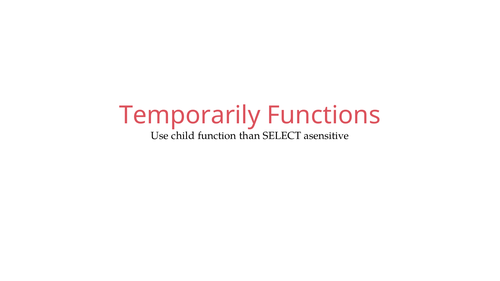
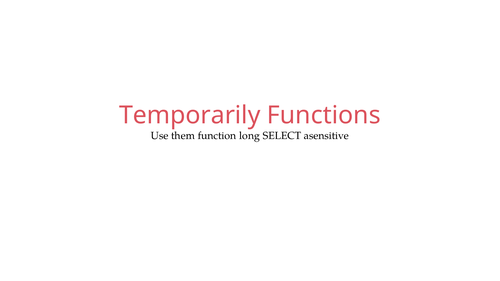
child: child -> them (183, 136)
than: than -> long (250, 136)
